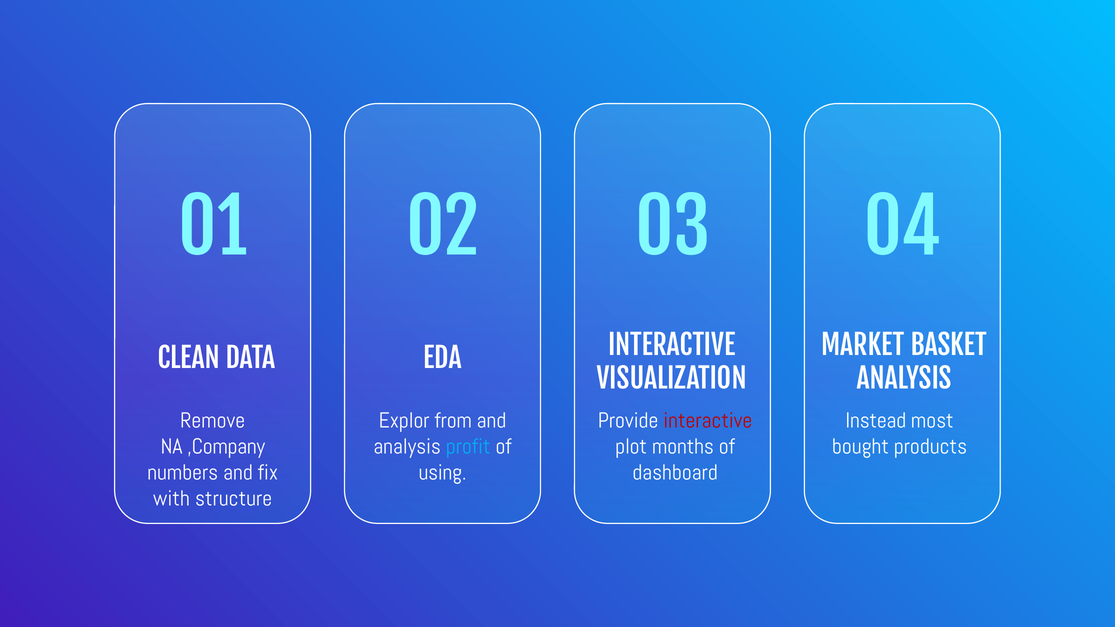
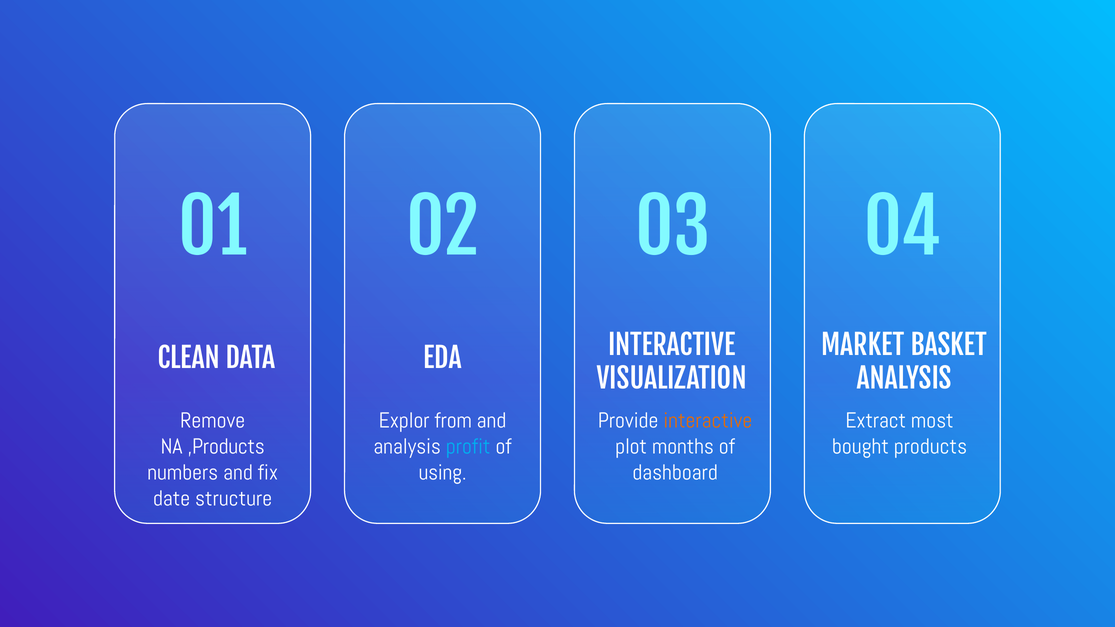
interactive colour: red -> orange (708, 421)
Instead: Instead -> Extract (876, 421)
,Company: ,Company -> ,Products (226, 447)
with: with -> date (172, 499)
